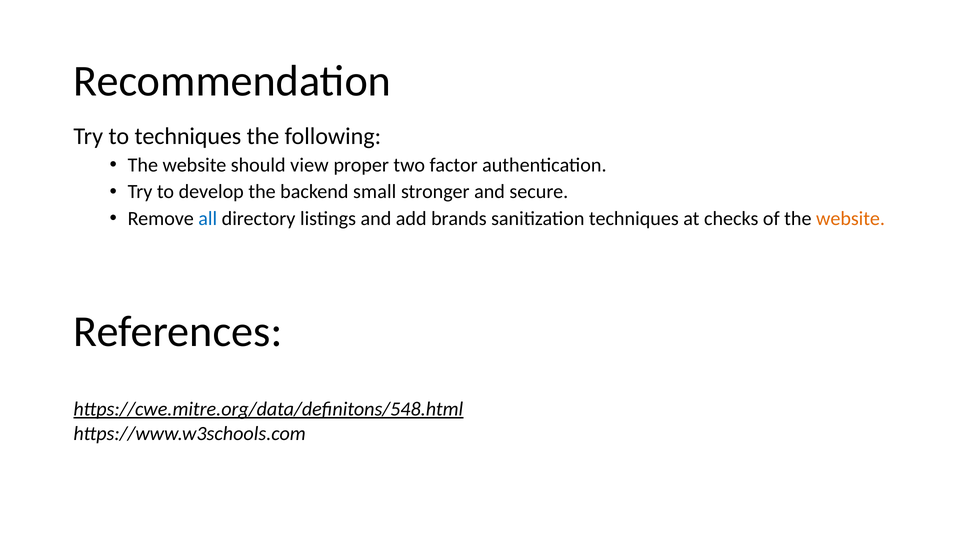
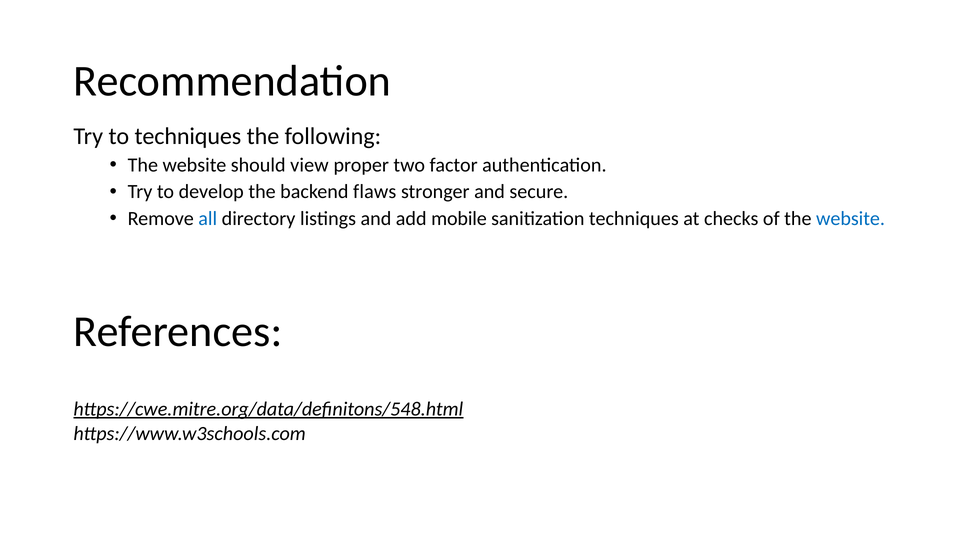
small: small -> flaws (375, 192)
brands: brands -> mobile (459, 219)
website colour: orange -> blue (851, 219)
